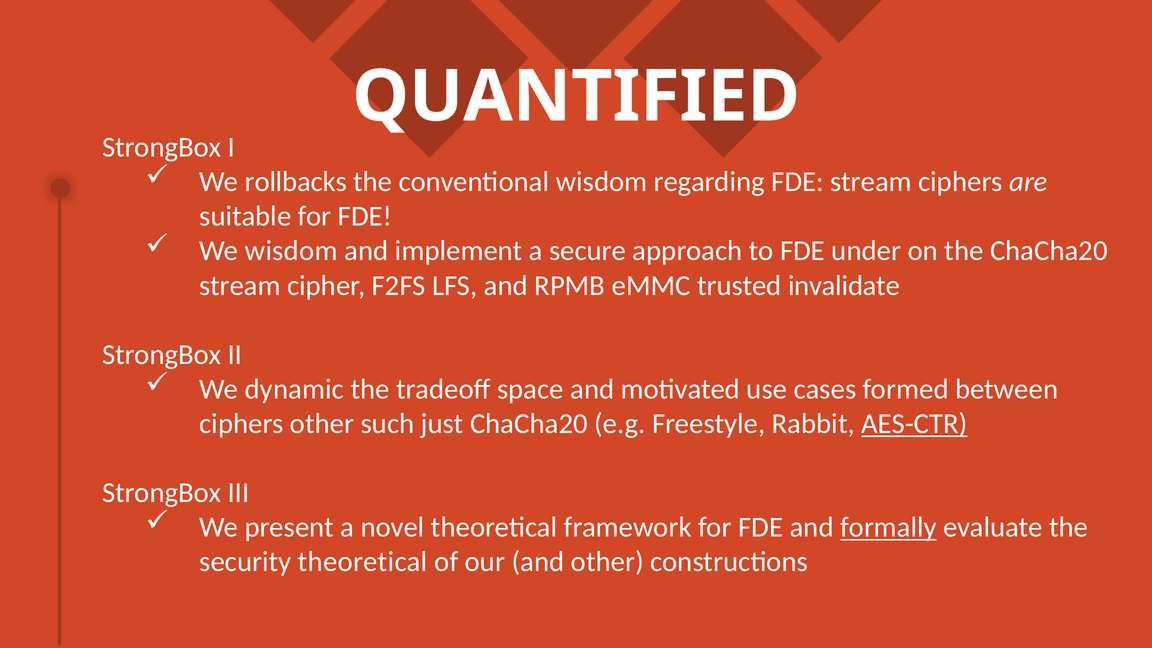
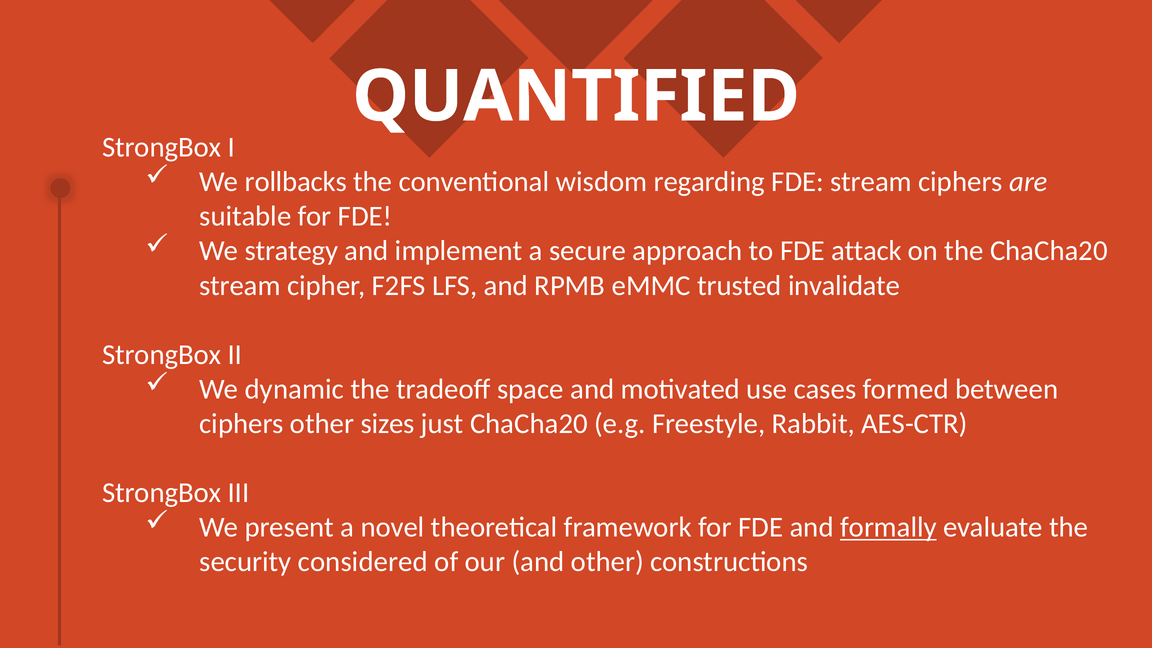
We wisdom: wisdom -> strategy (291, 251)
under: under -> attack (866, 251)
such: such -> sizes (388, 424)
AES-CTR underline: present -> none (914, 424)
security theoretical: theoretical -> considered (363, 562)
